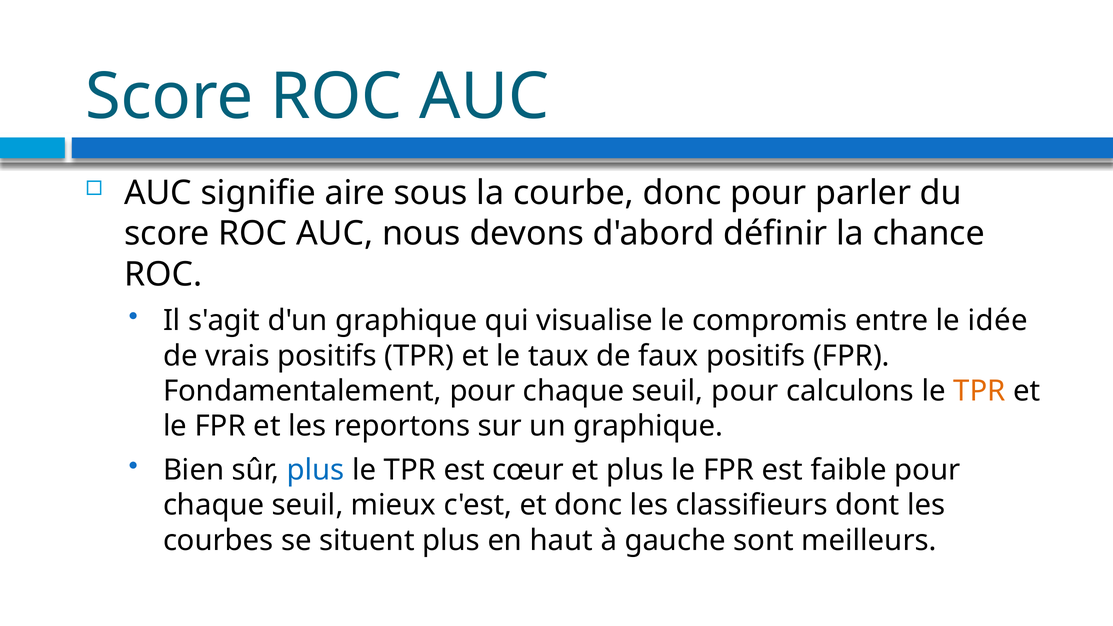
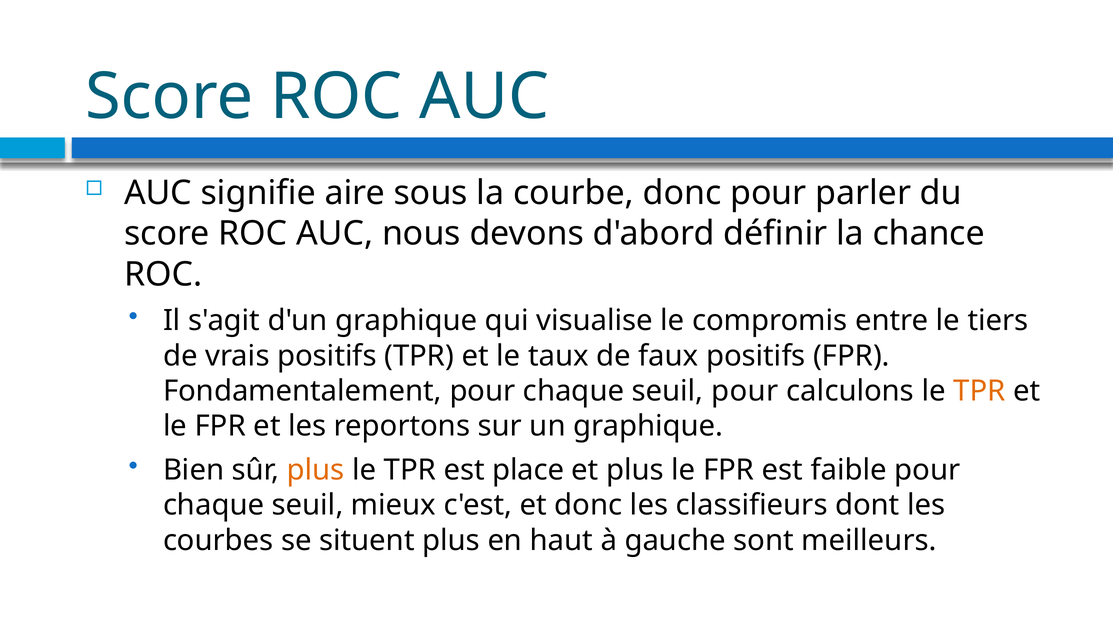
idée: idée -> tiers (998, 321)
plus colour: blue -> orange (316, 470)
cœur: cœur -> place (528, 470)
